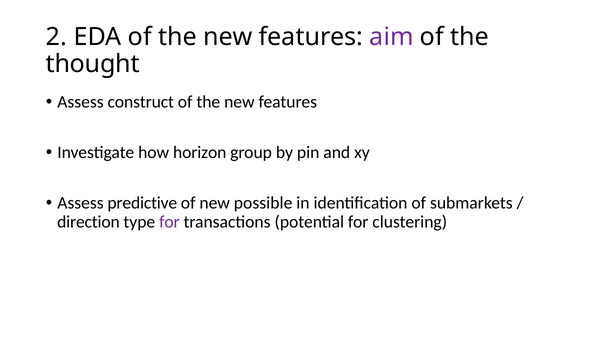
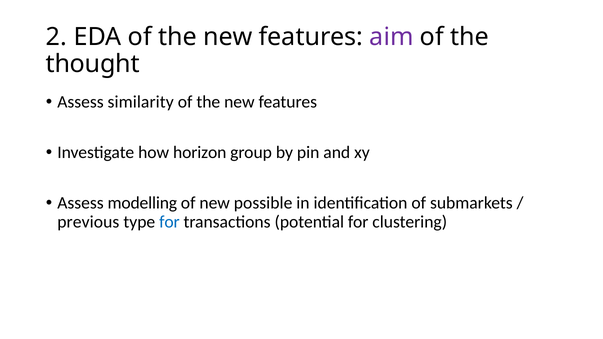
construct: construct -> similarity (141, 102)
predictive: predictive -> modelling (142, 203)
direction: direction -> previous (88, 222)
for colour: purple -> blue (169, 222)
